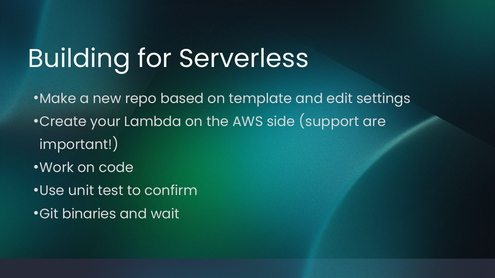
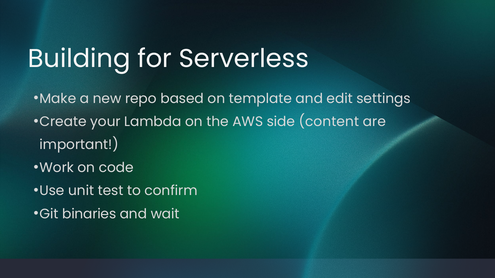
support: support -> content (329, 122)
